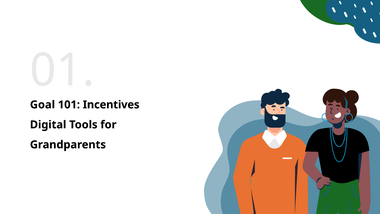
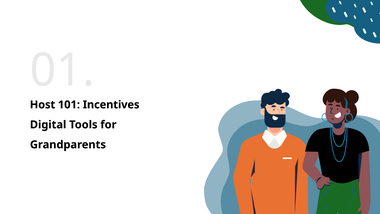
Goal: Goal -> Host (43, 105)
